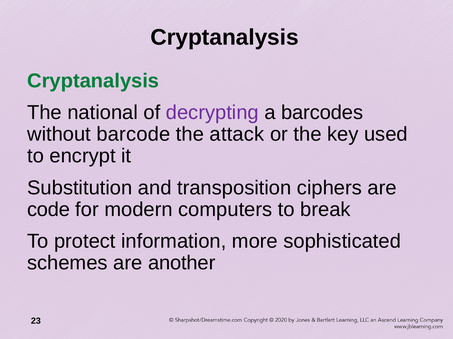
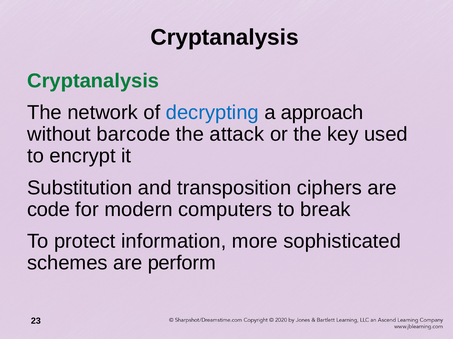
national: national -> network (103, 113)
decrypting colour: purple -> blue (212, 113)
barcodes: barcodes -> approach (322, 113)
another: another -> perform (182, 263)
